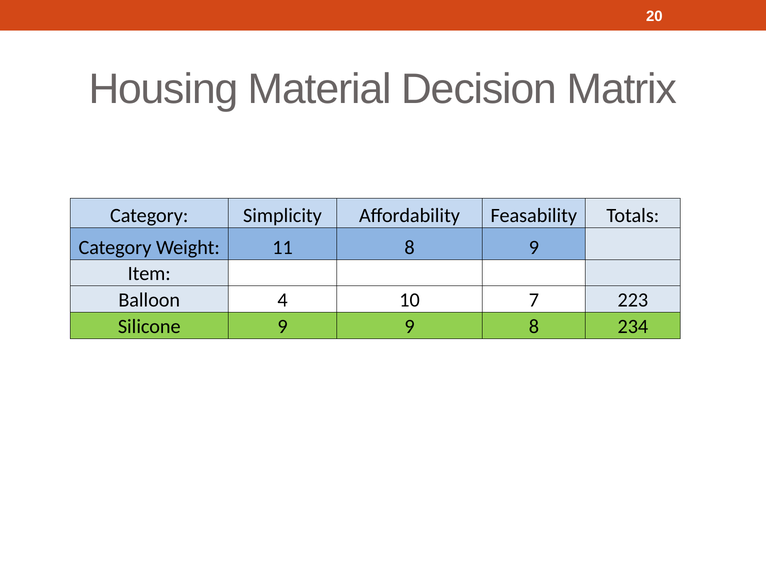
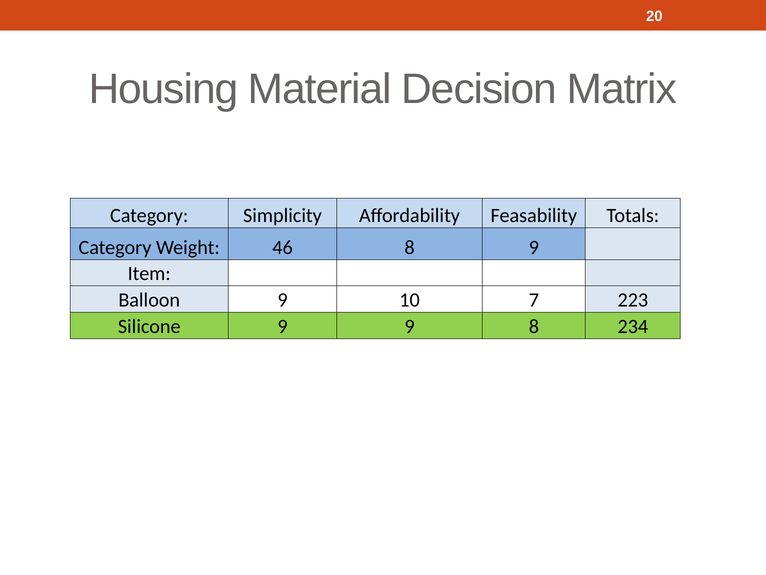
11: 11 -> 46 (283, 247)
Balloon 4: 4 -> 9 (283, 300)
